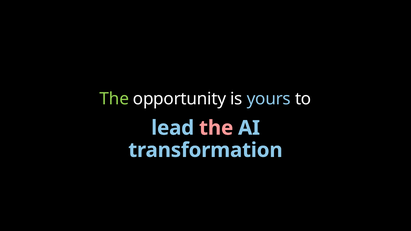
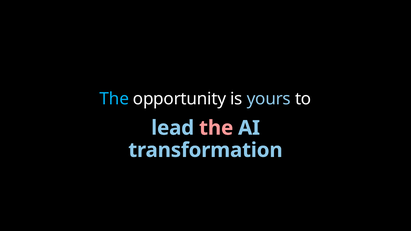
The colour: light green -> light blue (114, 99)
